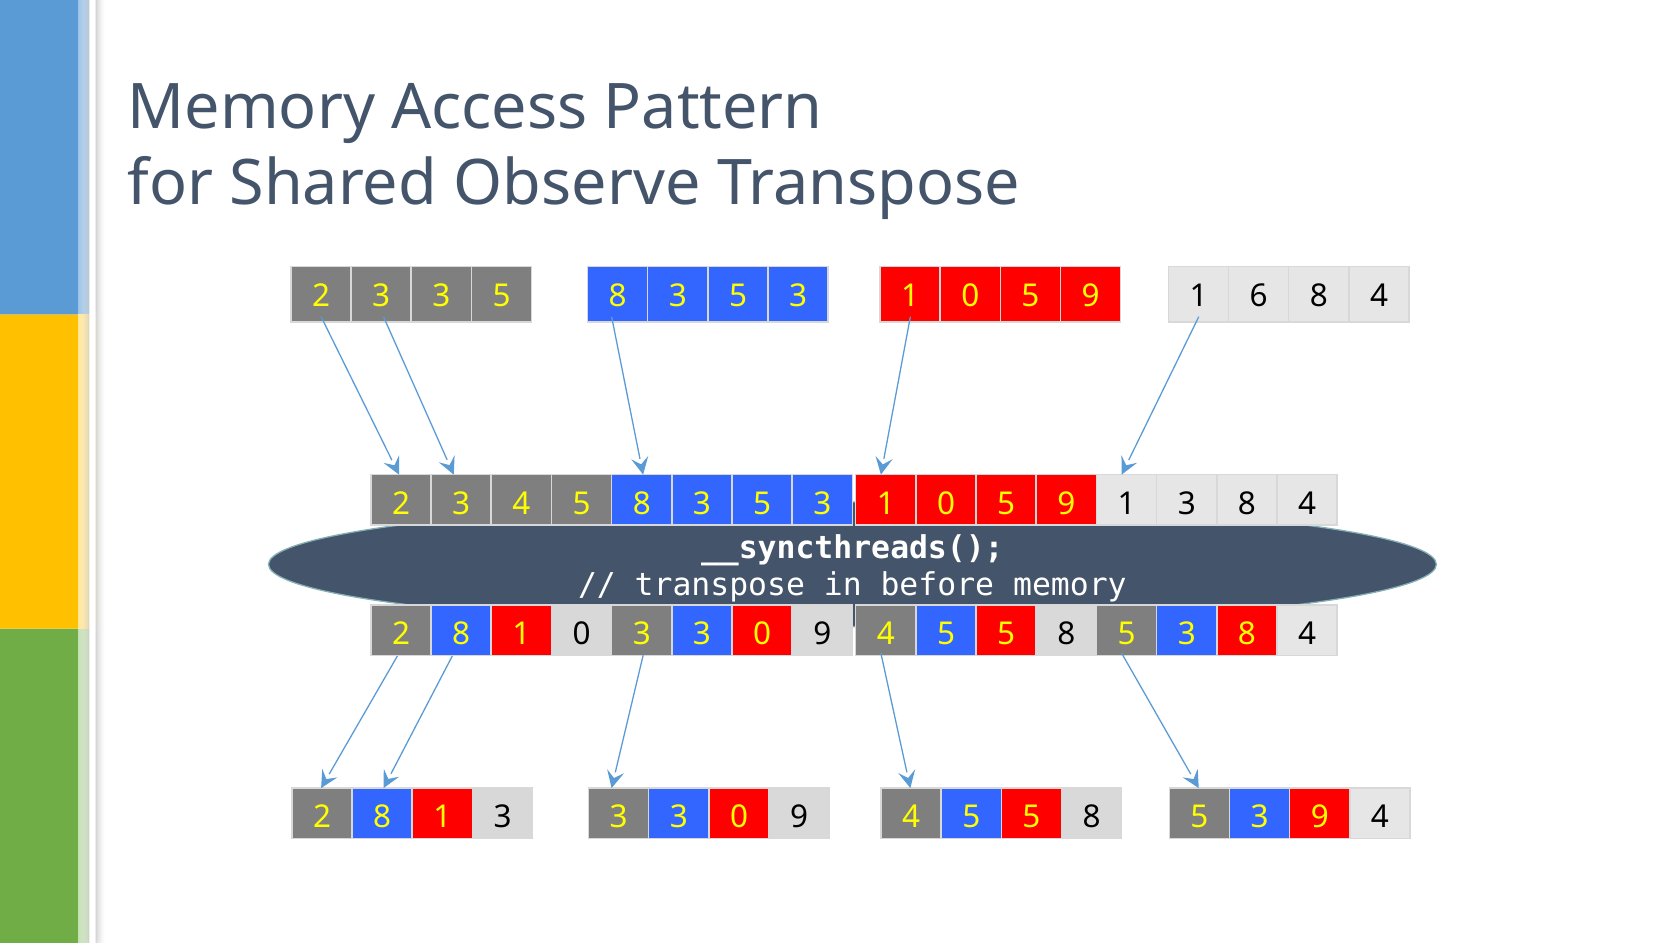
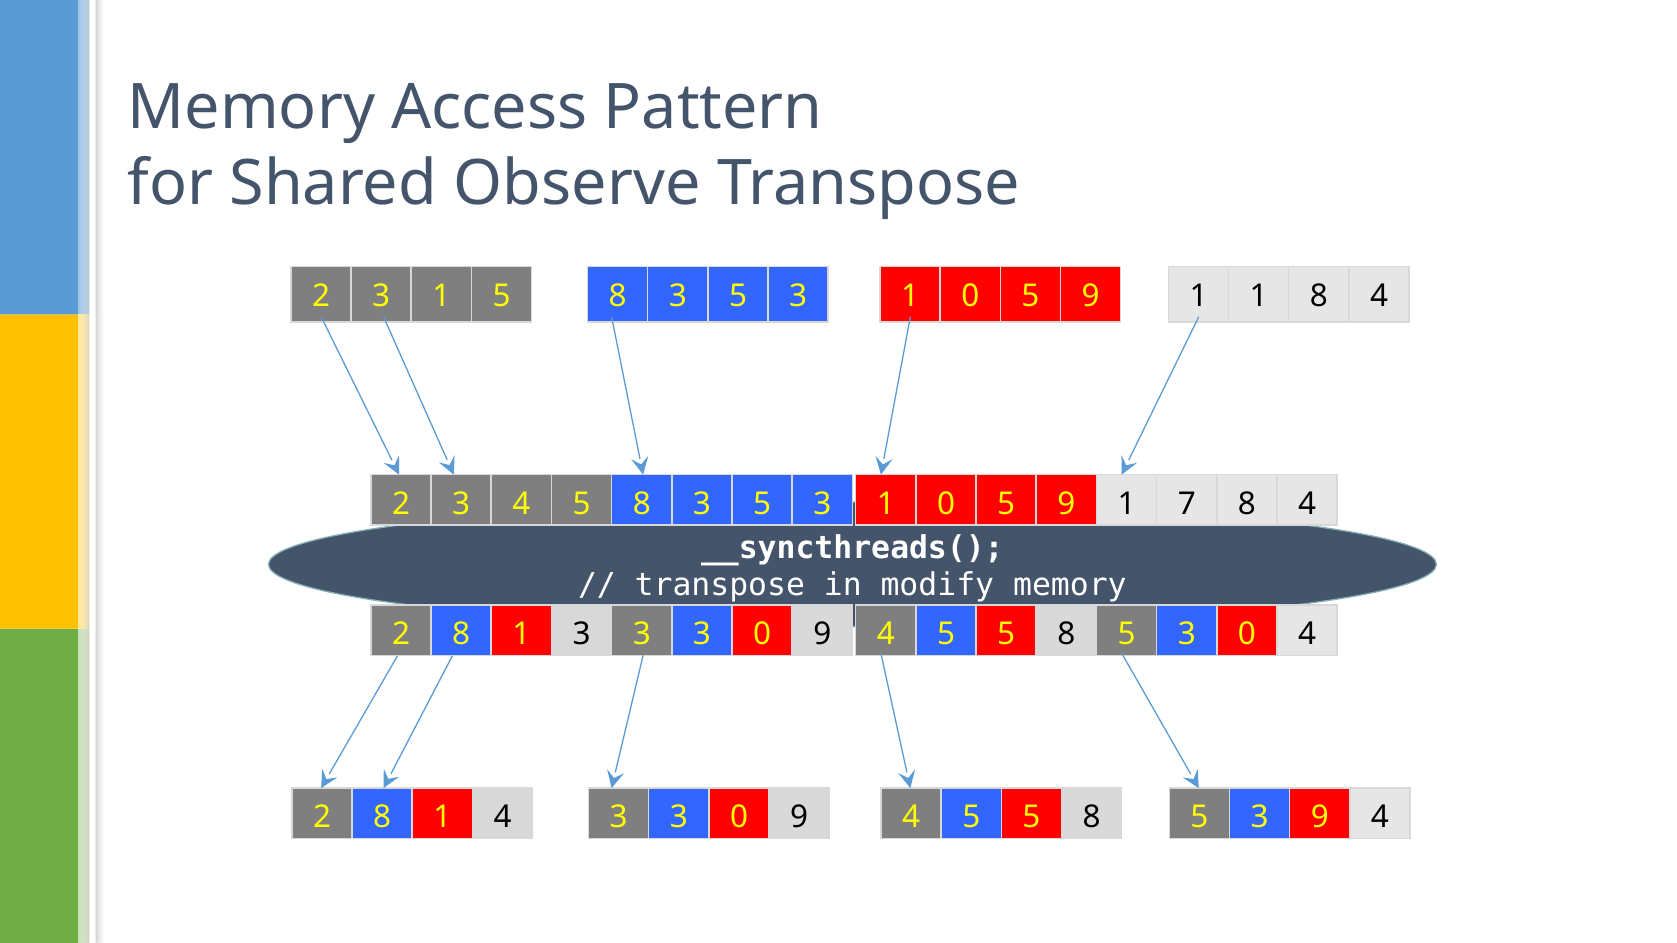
2 3 3: 3 -> 1 (441, 296)
1 6: 6 -> 1 (1259, 296)
9 1 3: 3 -> 7 (1187, 504)
before: before -> modify (937, 586)
8 1 0: 0 -> 3 (582, 635)
5 3 8: 8 -> 0 (1247, 635)
8 1 3: 3 -> 4 (503, 818)
